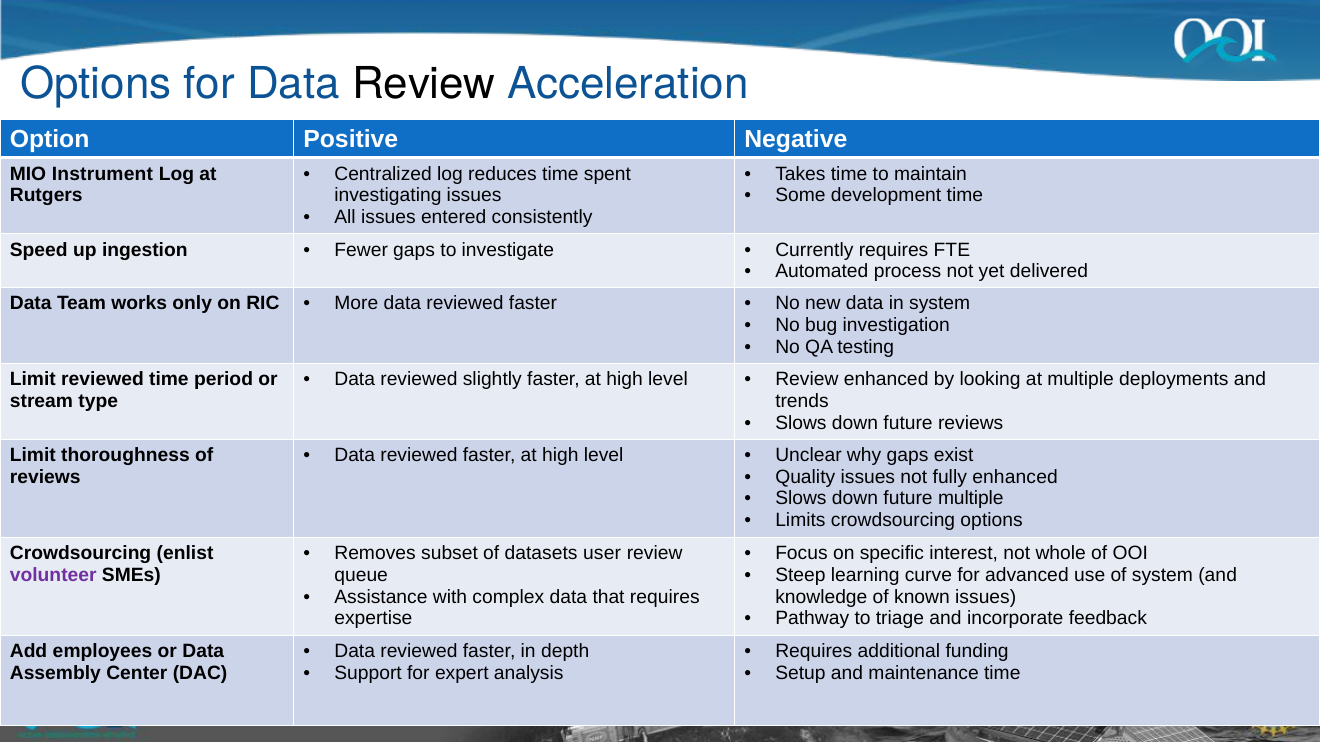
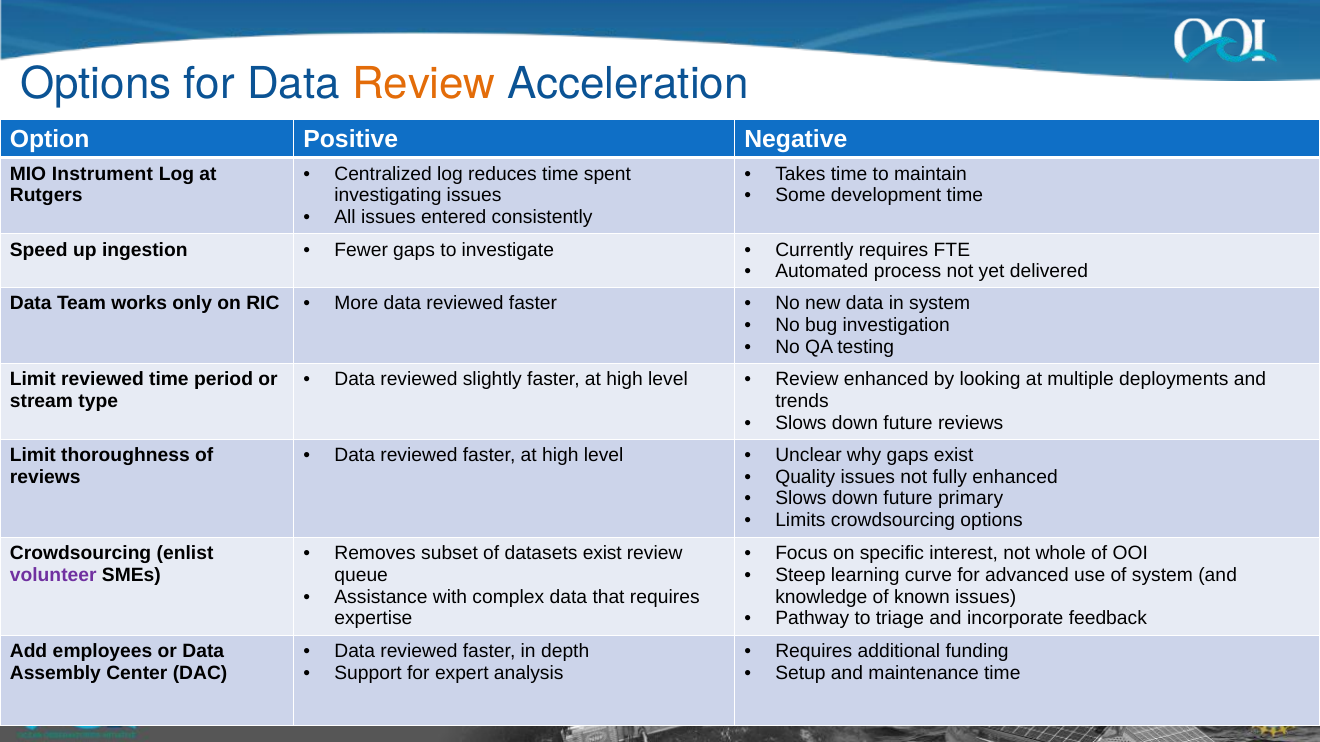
Review colour: black -> orange (424, 84)
future multiple: multiple -> primary (971, 499)
datasets user: user -> exist (602, 554)
